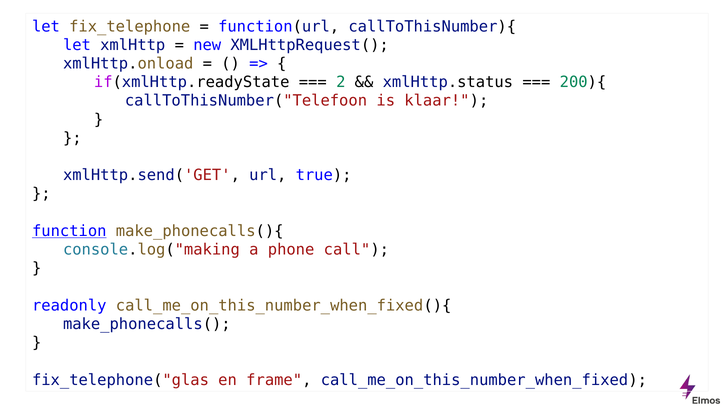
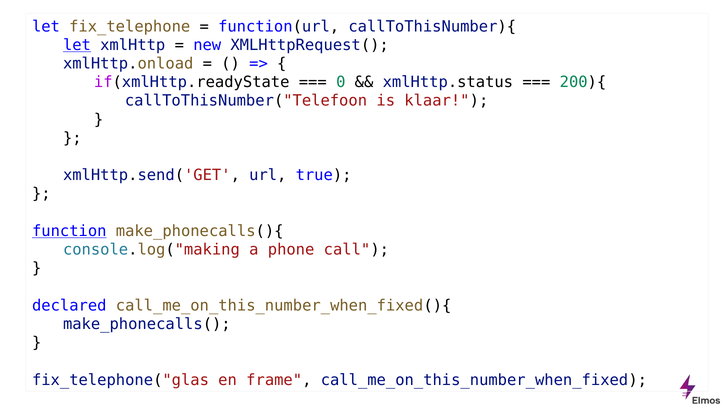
let underline: none -> present (77, 45)
2: 2 -> 0 (341, 82)
readonly: readonly -> declared (69, 305)
